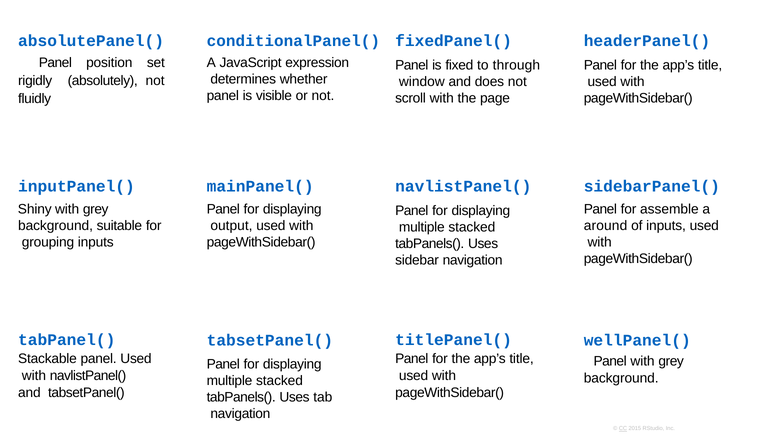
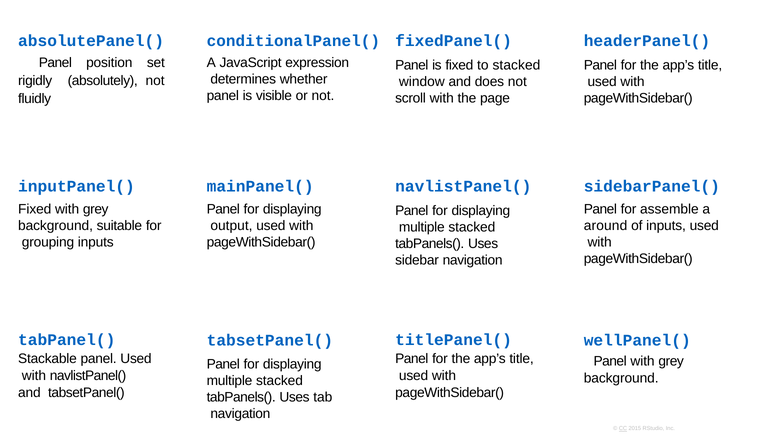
to through: through -> stacked (516, 65)
Shiny: Shiny -> Fixed (35, 209)
